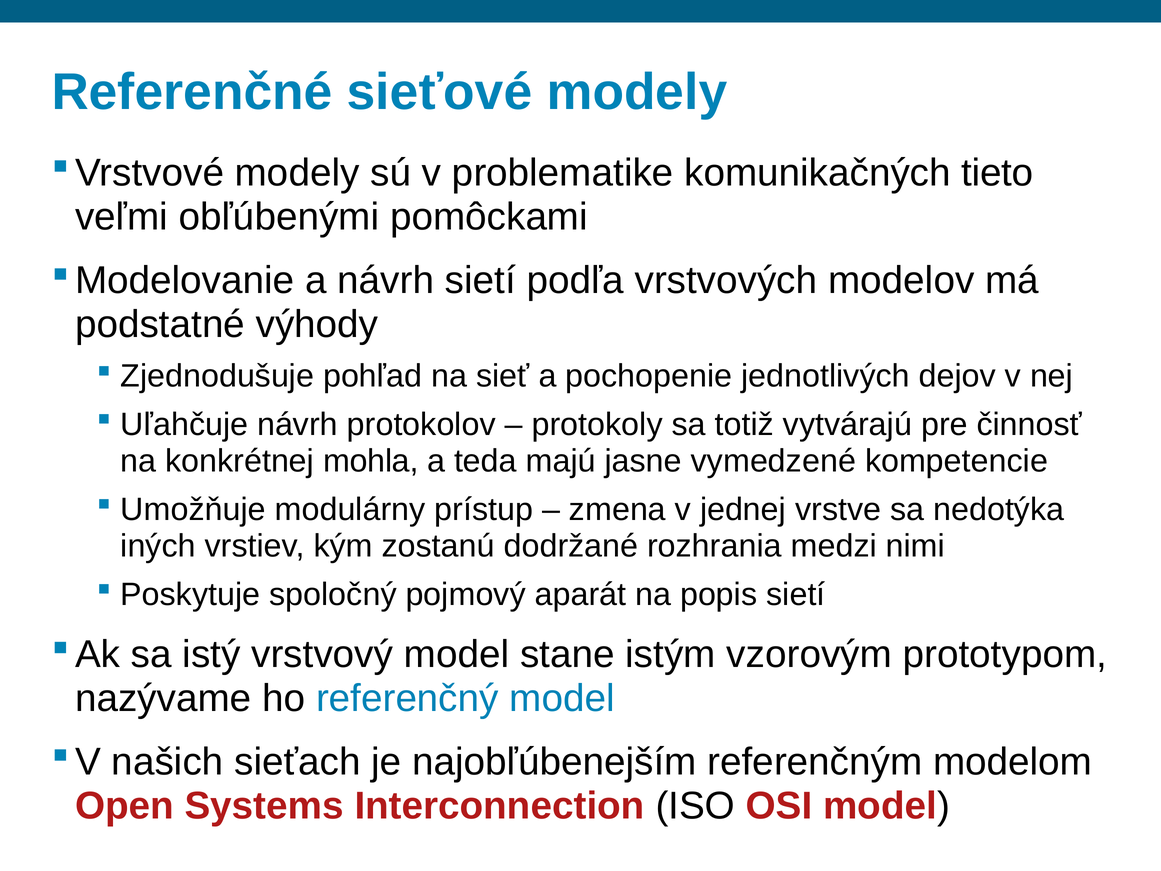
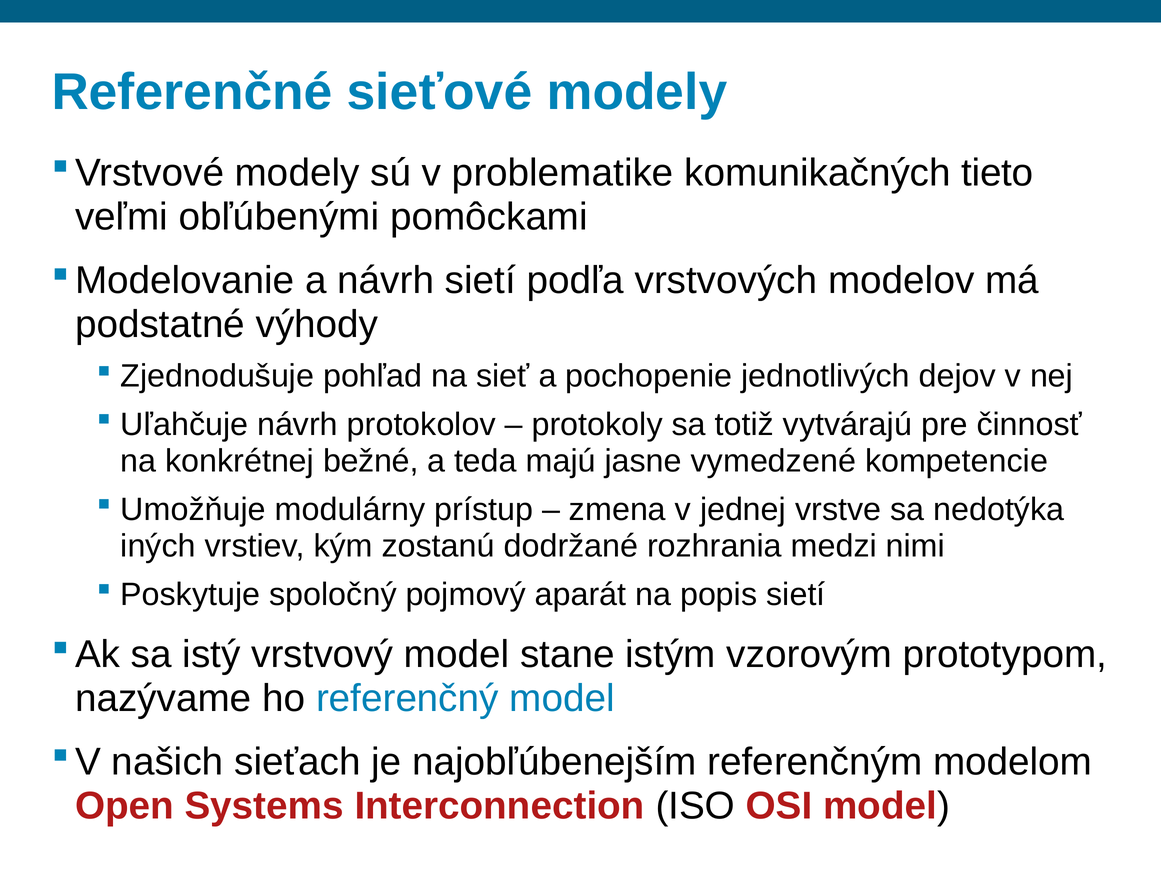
mohla: mohla -> bežné (371, 461)
